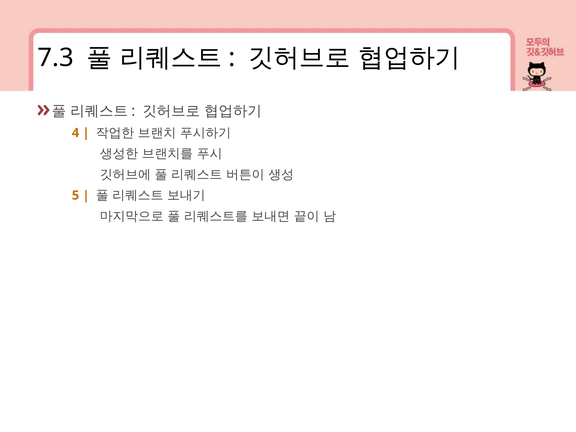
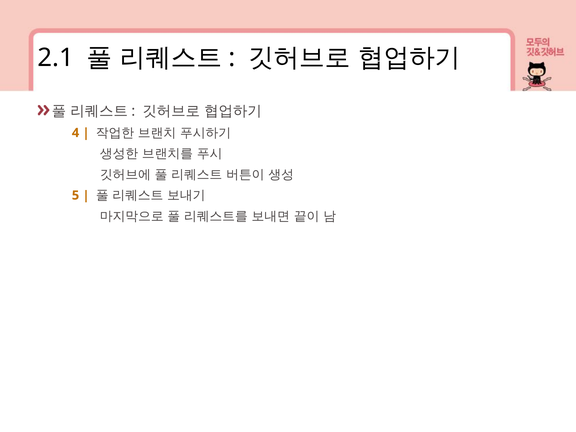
7.3: 7.3 -> 2.1 (56, 58)
